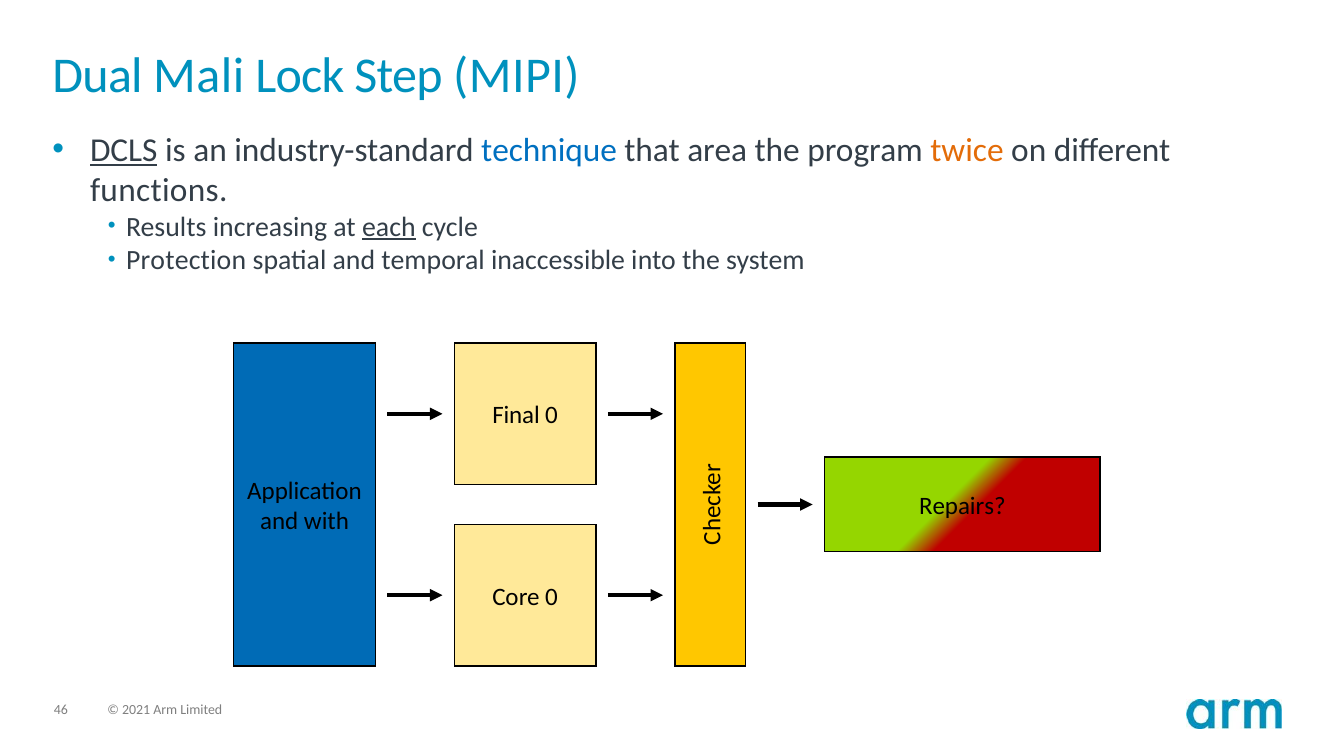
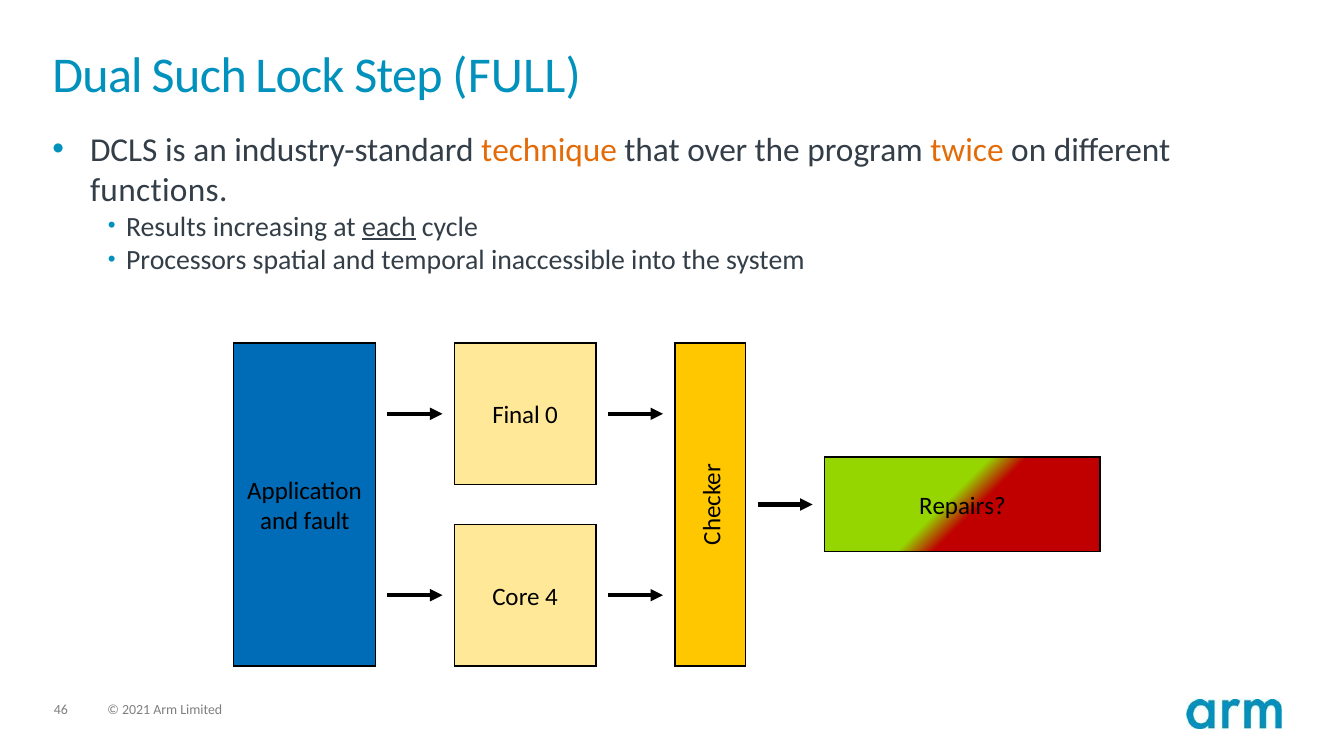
Mali: Mali -> Such (199, 76)
MIPI: MIPI -> FULL (517, 76)
DCLS underline: present -> none (124, 150)
technique colour: blue -> orange (549, 150)
area: area -> over (717, 150)
Protection: Protection -> Processors (186, 260)
with: with -> fault (327, 521)
Core 0: 0 -> 4 (551, 596)
